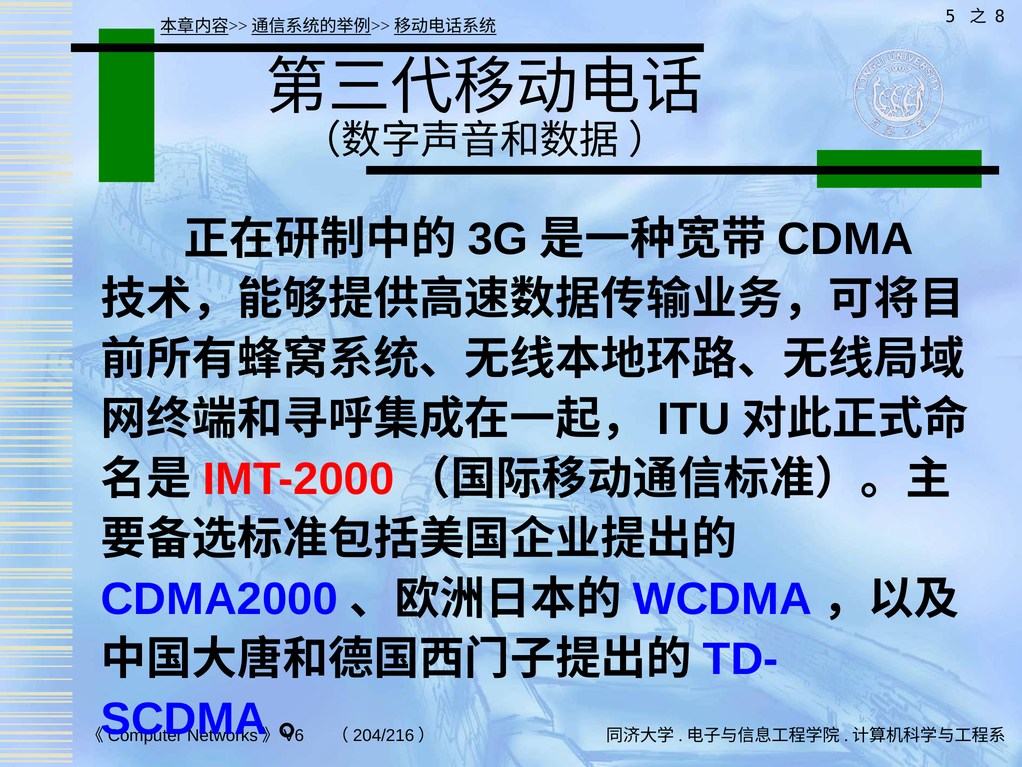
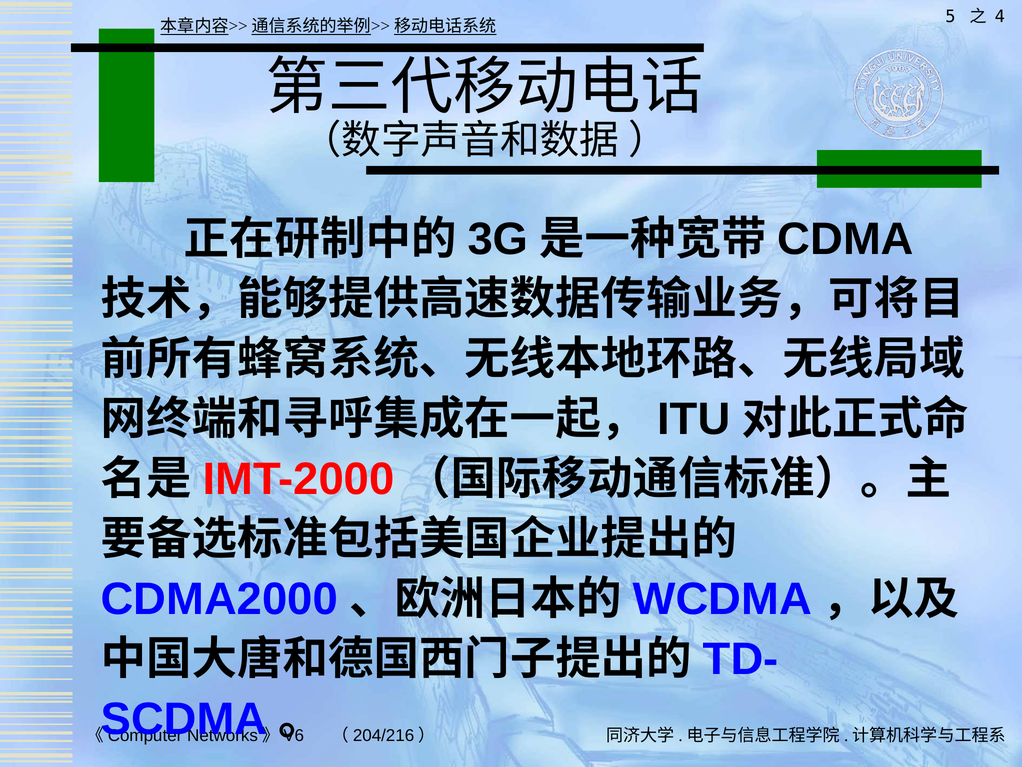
8: 8 -> 4 (1000, 17)
